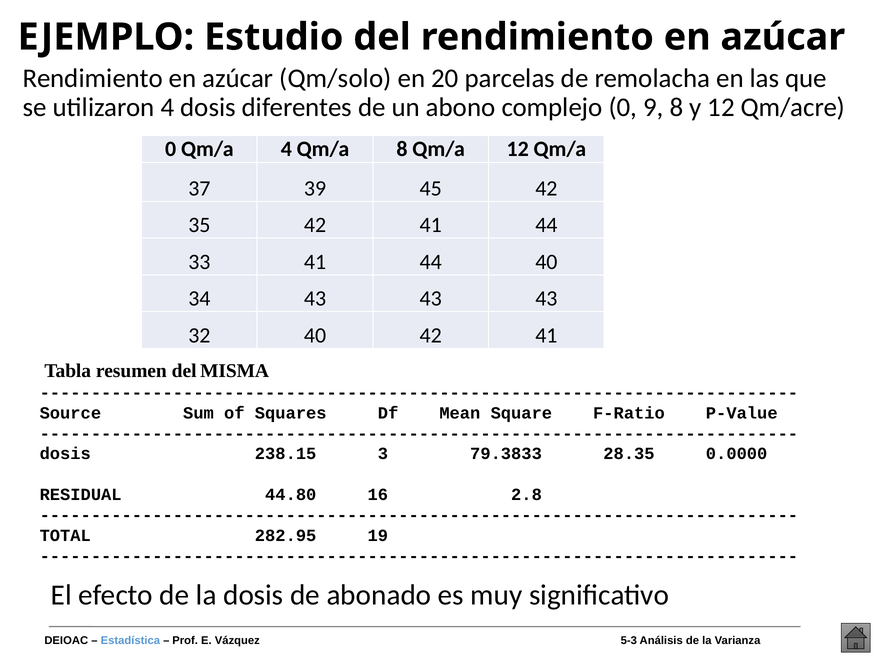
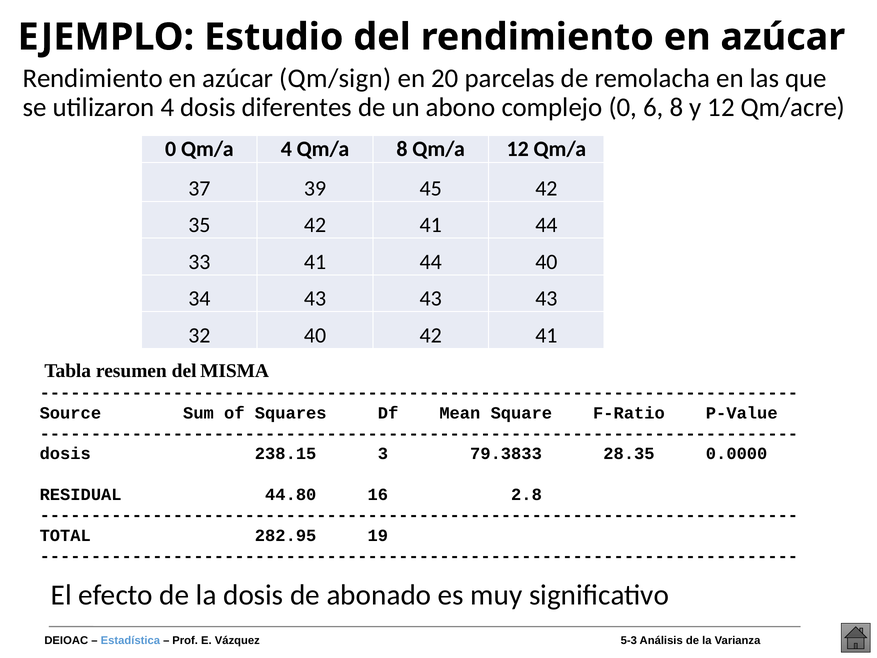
Qm/solo: Qm/solo -> Qm/sign (335, 78)
9: 9 -> 6 (653, 107)
